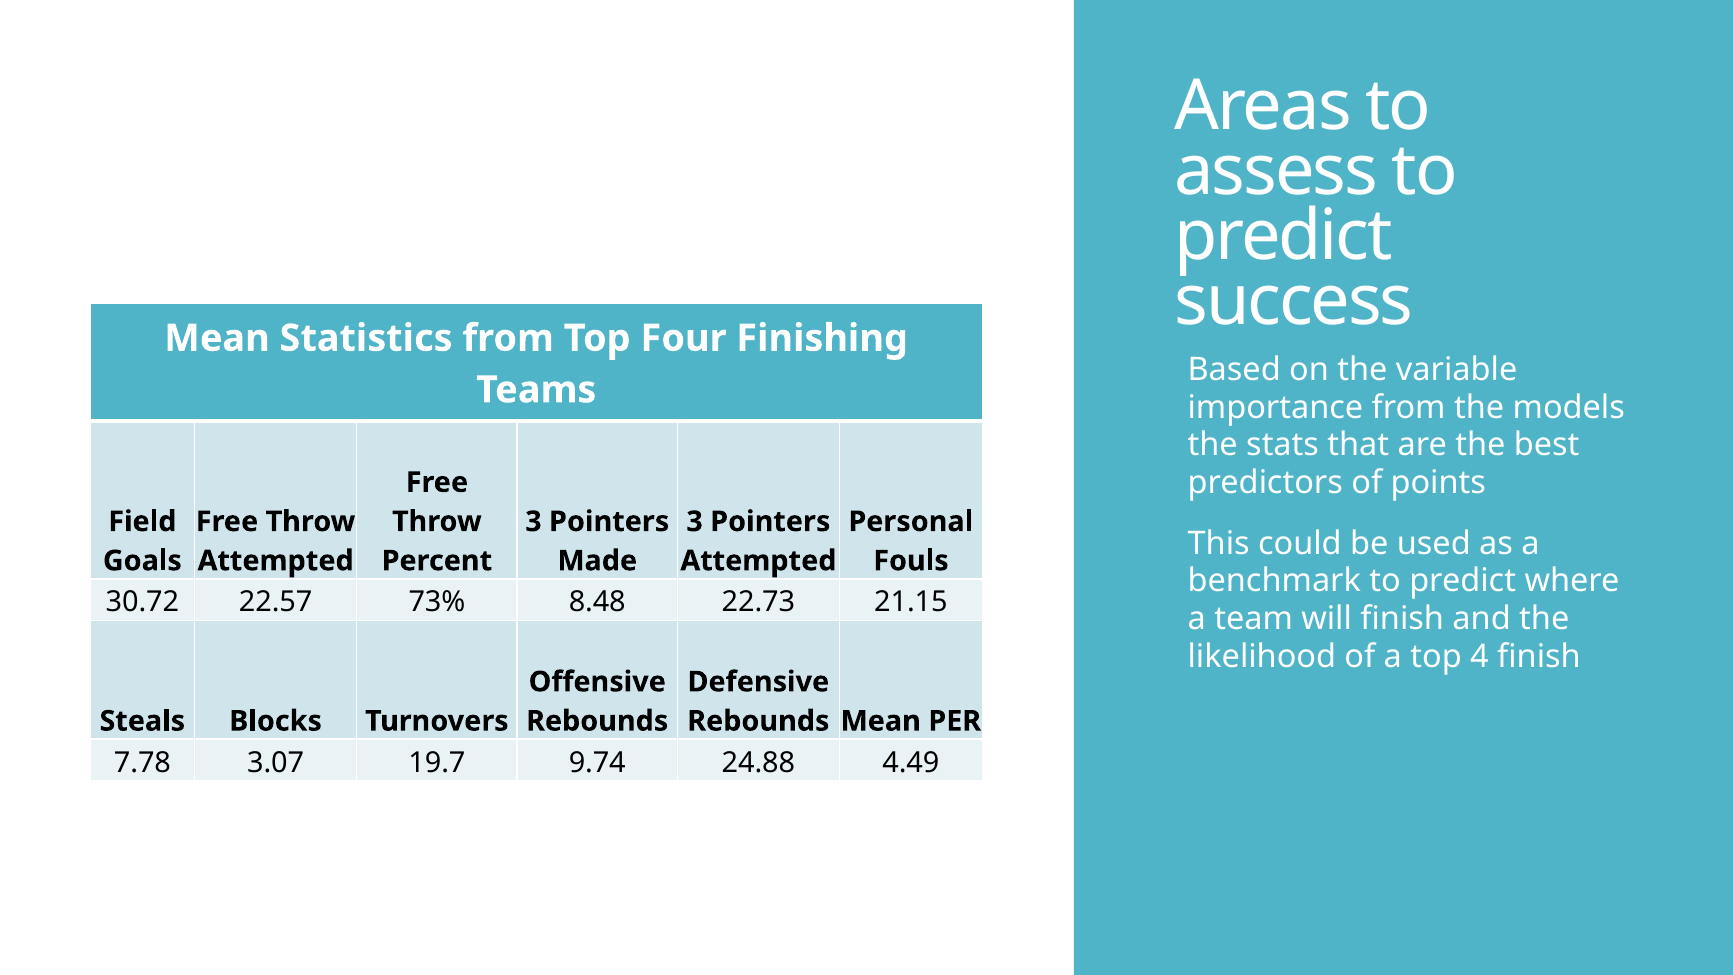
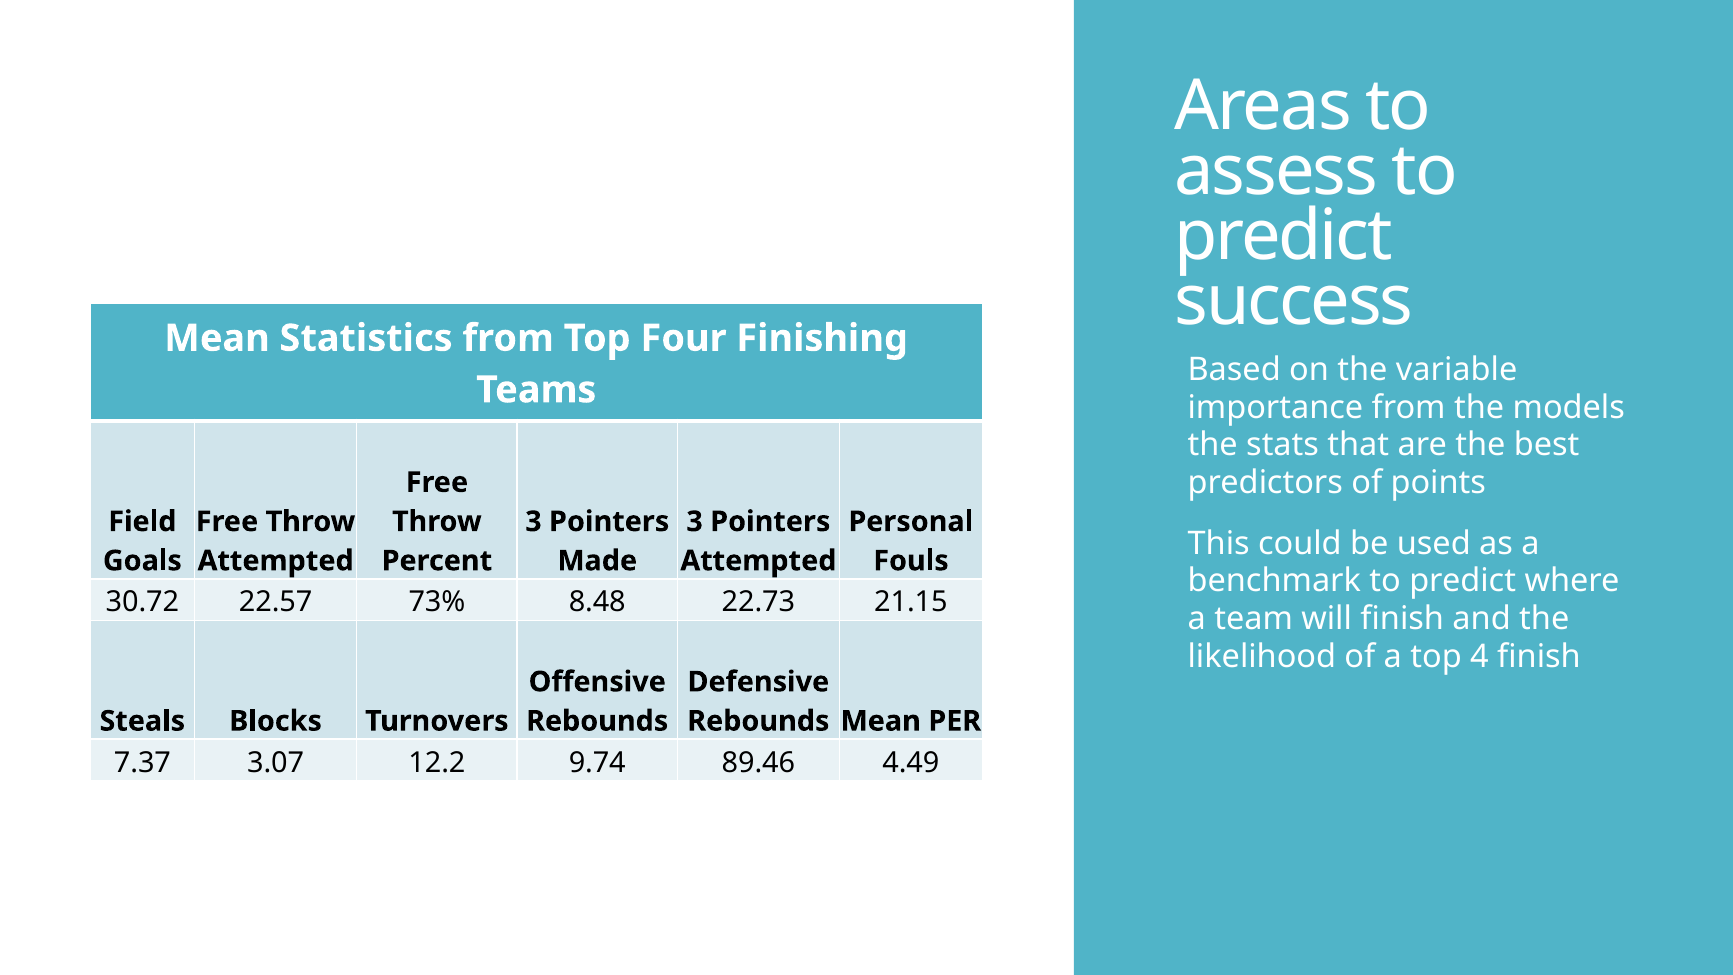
7.78: 7.78 -> 7.37 (142, 763)
19.7: 19.7 -> 12.2 (437, 763)
24.88: 24.88 -> 89.46 (758, 763)
